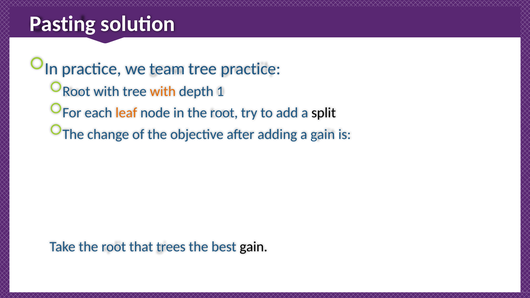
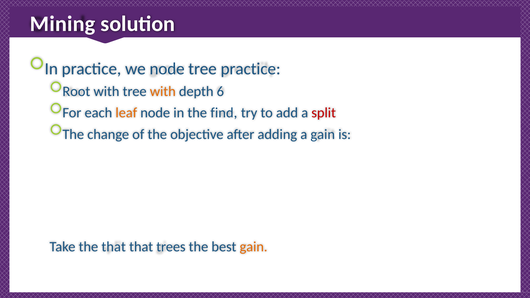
Pasting: Pasting -> Mining (63, 24)
we team: team -> node (167, 69)
1: 1 -> 6 (220, 91)
in the root: root -> find (224, 113)
split colour: black -> red (324, 113)
Take the root: root -> that (114, 247)
gain colour: black -> orange (254, 247)
